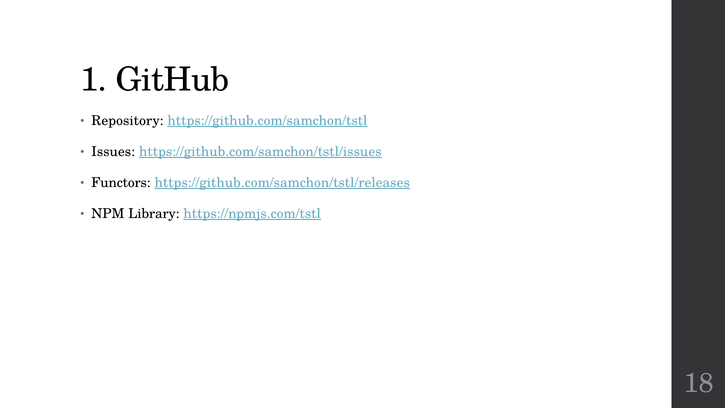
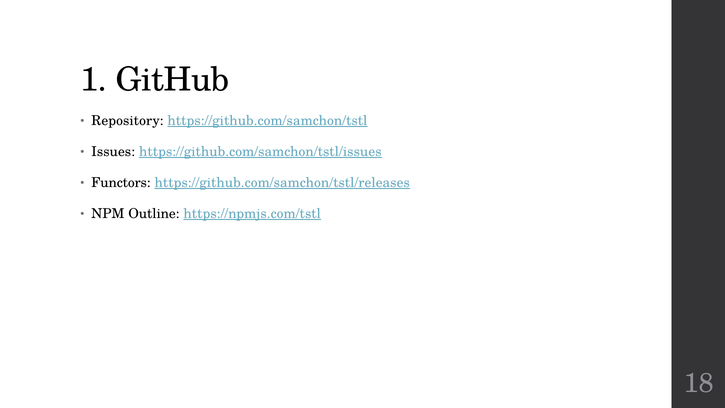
Library: Library -> Outline (154, 214)
